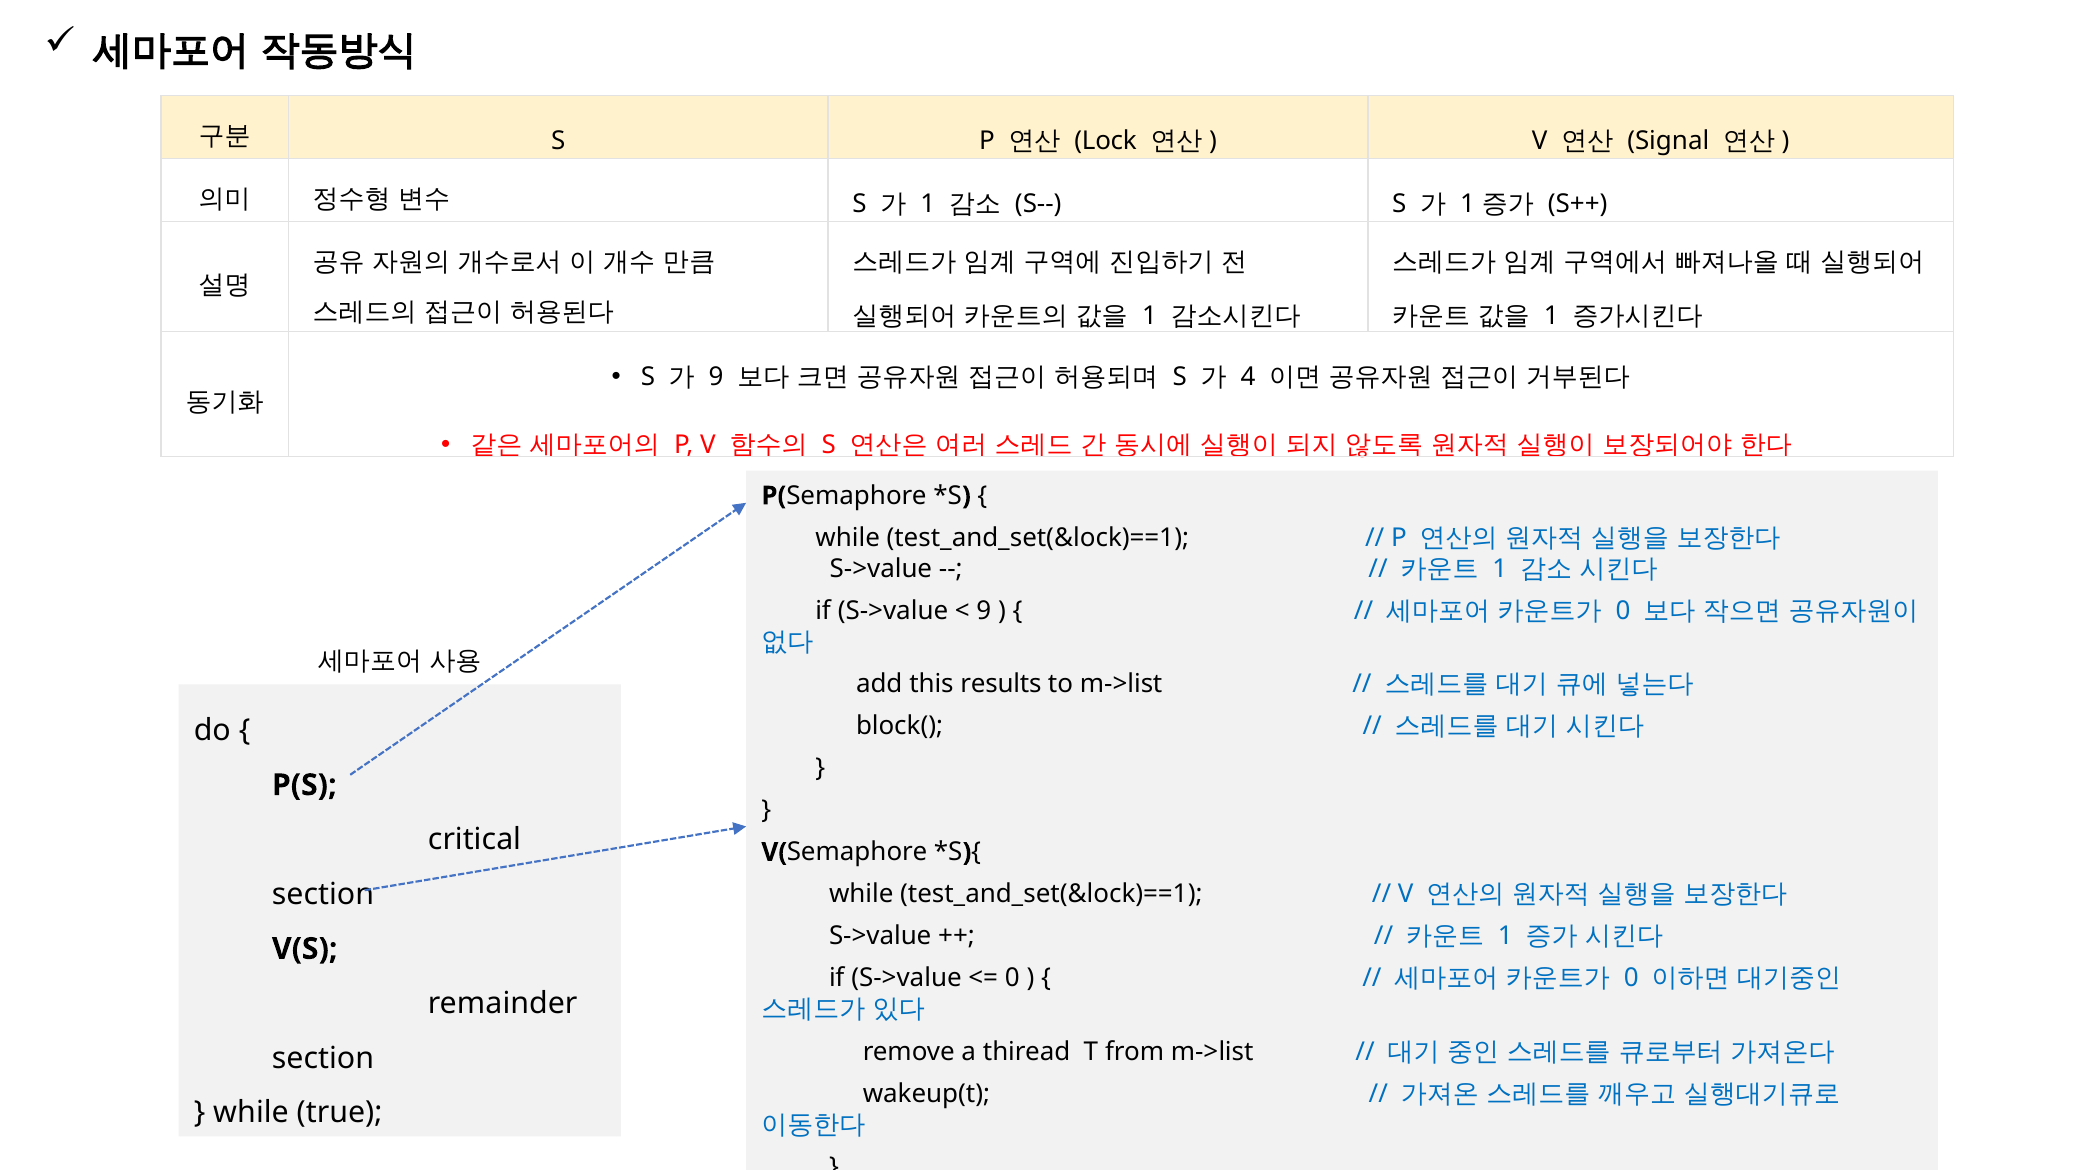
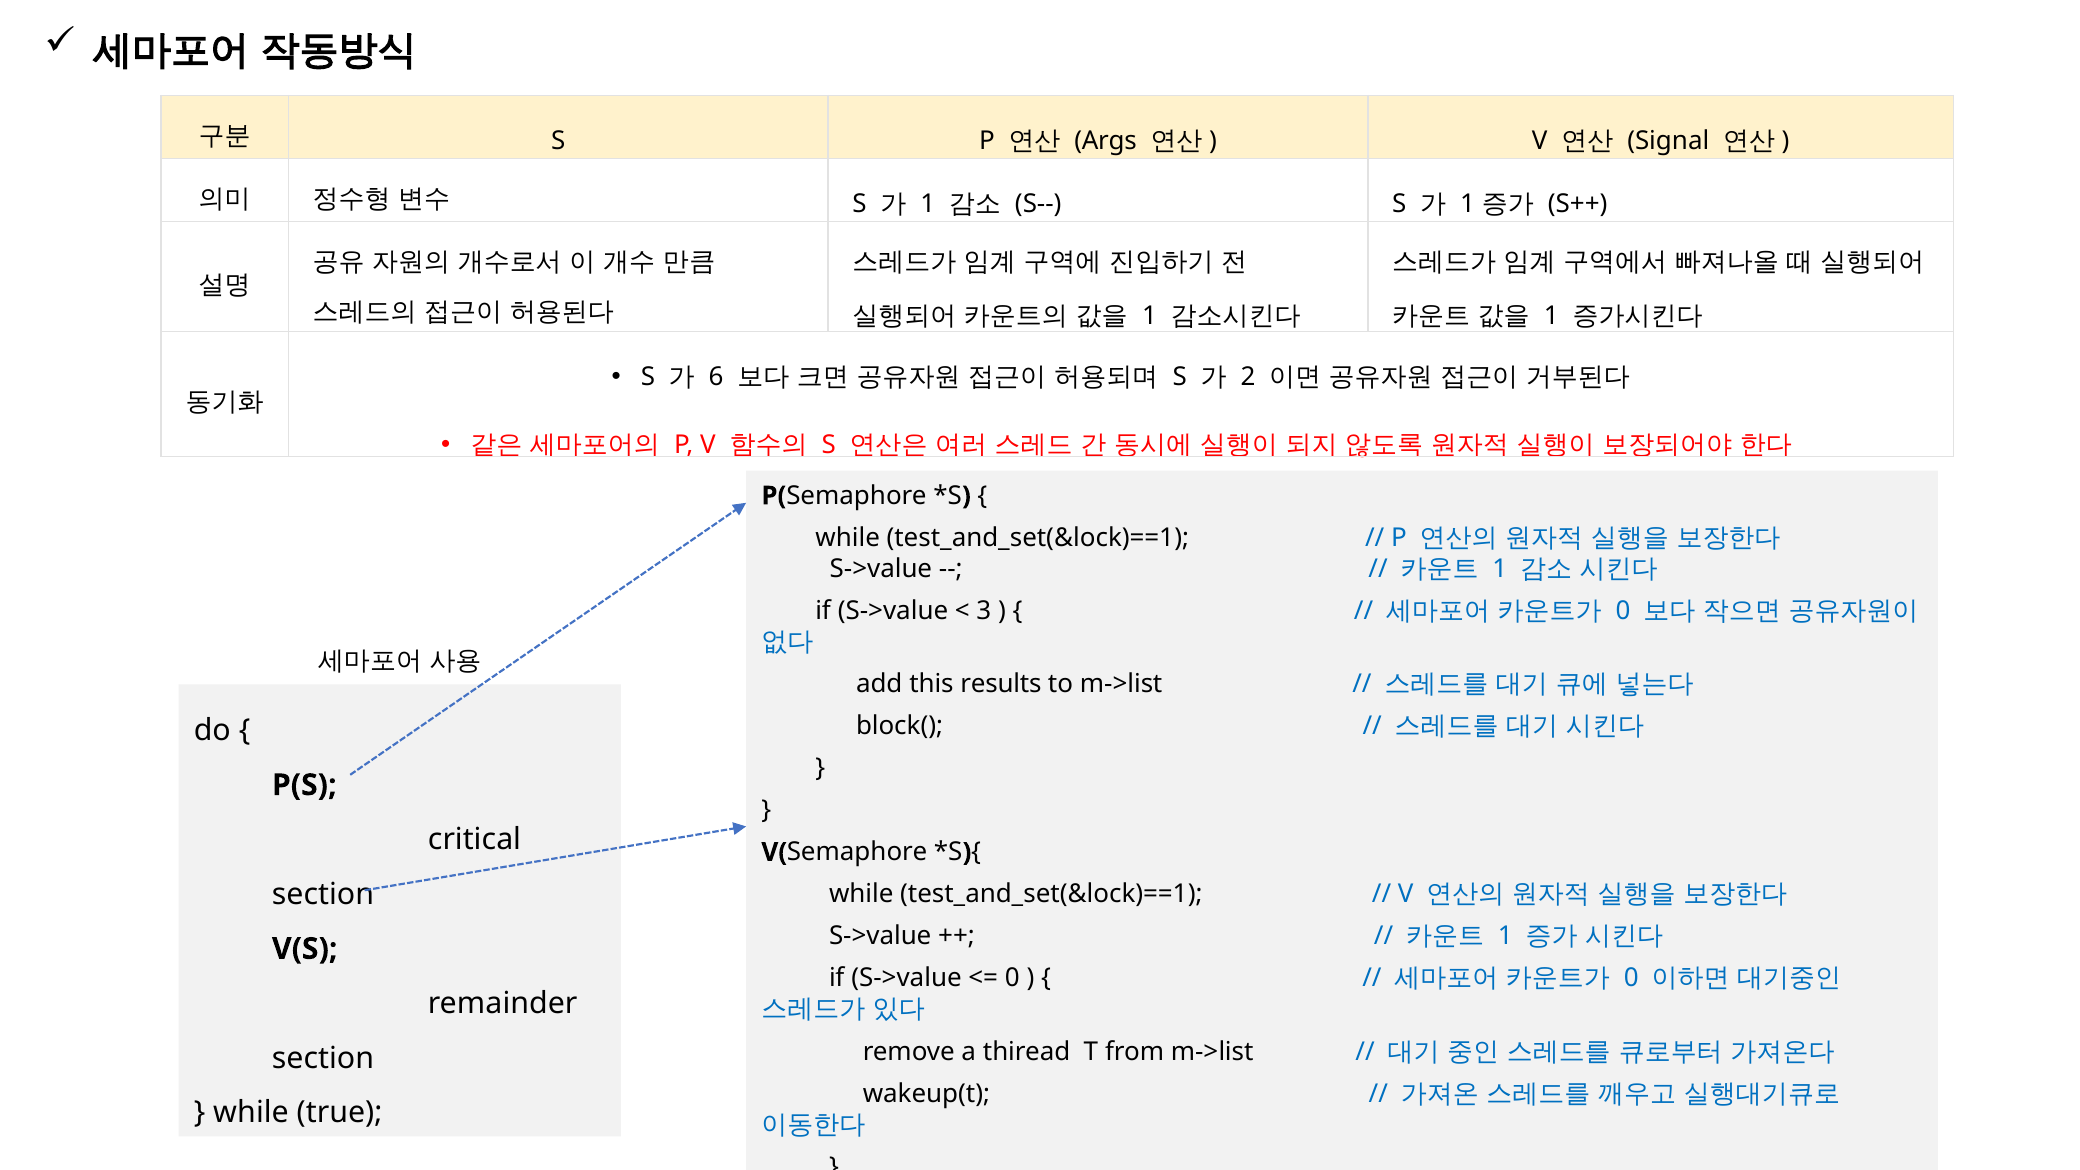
Lock: Lock -> Args (1106, 141)
9: 9 -> 6 (716, 377)
4: 4 -> 2 (1248, 377)
9: 9 -> 3 (984, 611)
